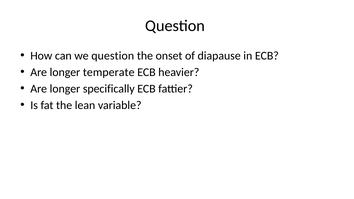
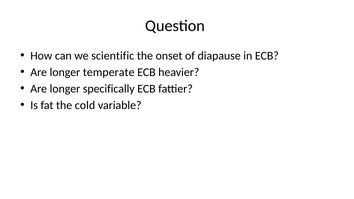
we question: question -> scientific (113, 56)
lean: lean -> cold (85, 105)
